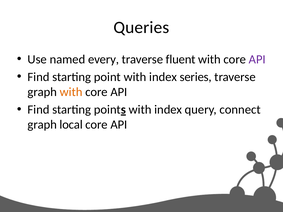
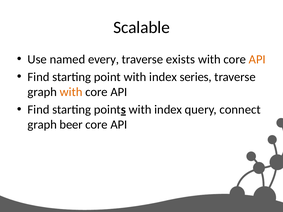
Queries: Queries -> Scalable (142, 27)
fluent: fluent -> exists (180, 59)
API colour: purple -> orange (257, 59)
local: local -> beer (71, 125)
